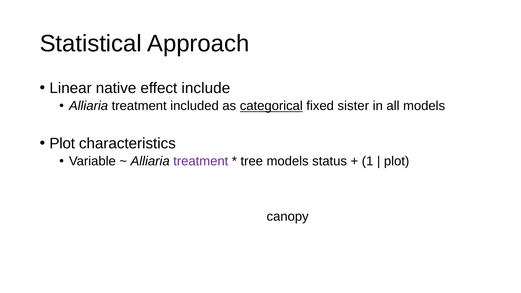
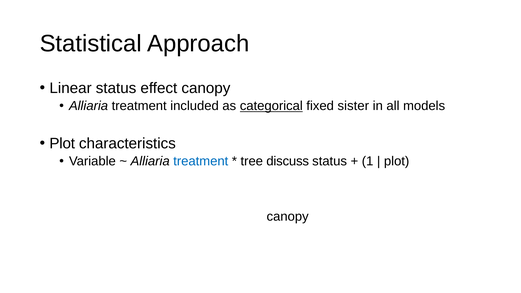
Linear native: native -> status (116, 88)
effect include: include -> canopy (206, 88)
treatment colour: purple -> blue (201, 161)
tree models: models -> discuss (288, 161)
